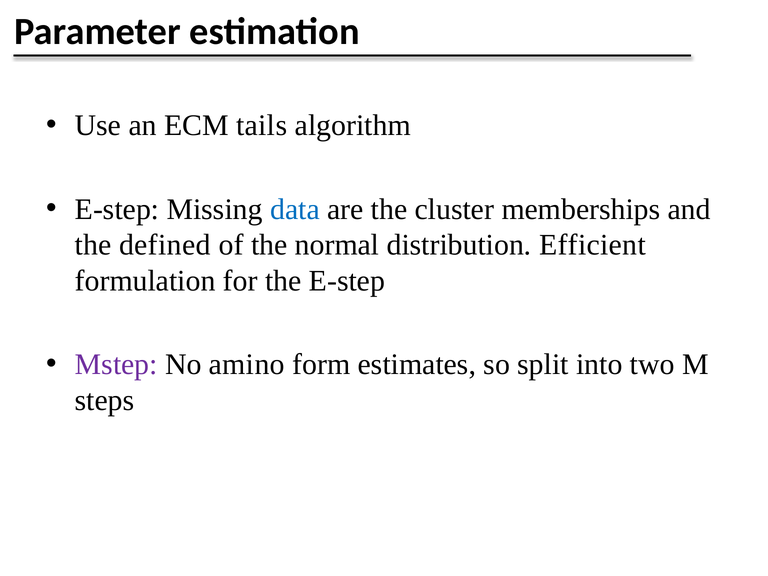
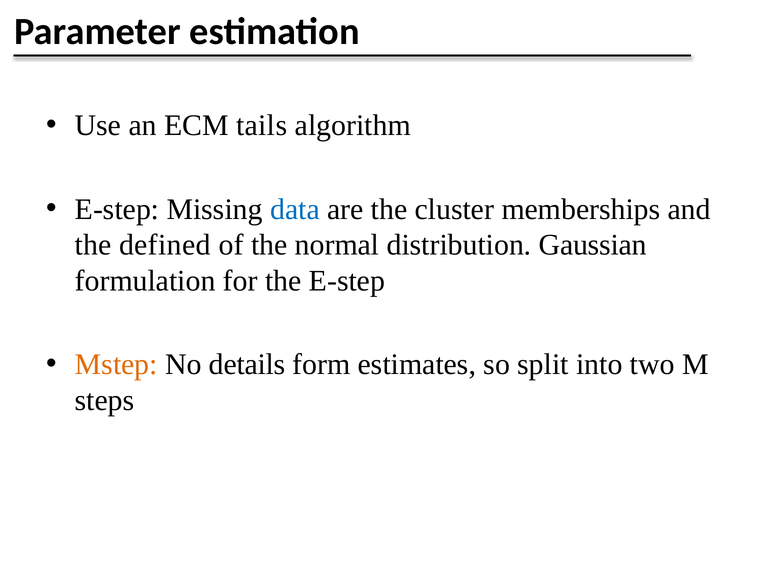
Efficient: Efficient -> Gaussian (593, 245)
Mstep colour: purple -> orange (116, 365)
amino: amino -> details (247, 365)
